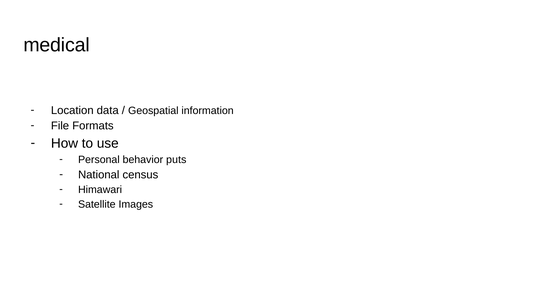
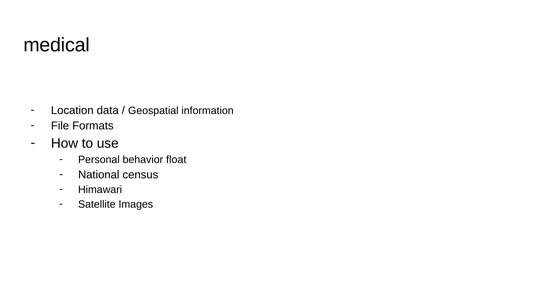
puts: puts -> float (176, 159)
